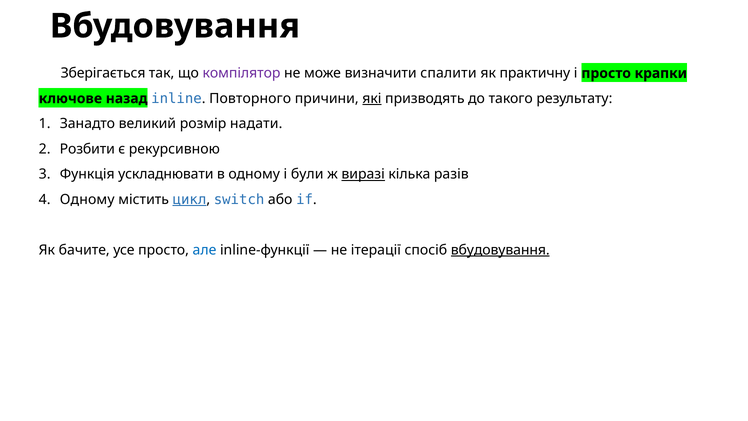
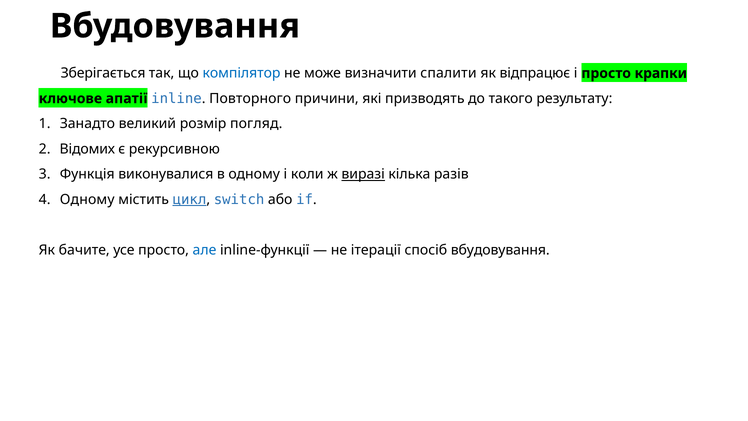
компілятор colour: purple -> blue (242, 73)
практичну: практичну -> відпрацює (535, 73)
назад: назад -> апатії (127, 98)
які underline: present -> none (372, 98)
надати: надати -> погляд (256, 124)
Розбити: Розбити -> Відомих (87, 149)
ускладнювати: ускладнювати -> виконувалися (166, 174)
були: були -> коли (307, 174)
вбудовування underline: present -> none (500, 250)
